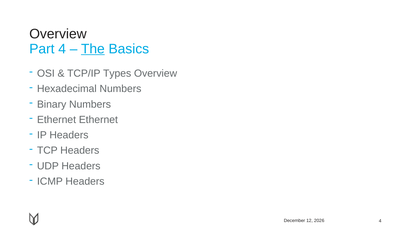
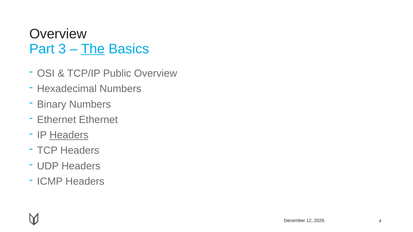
Part 4: 4 -> 3 (62, 49)
Types: Types -> Public (117, 73)
Headers underline: none -> present (69, 135)
